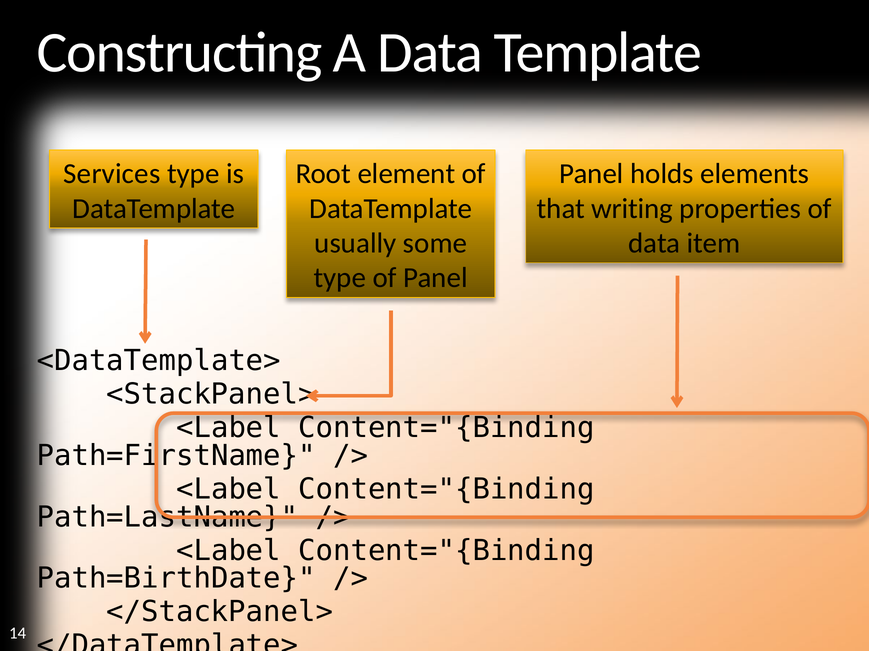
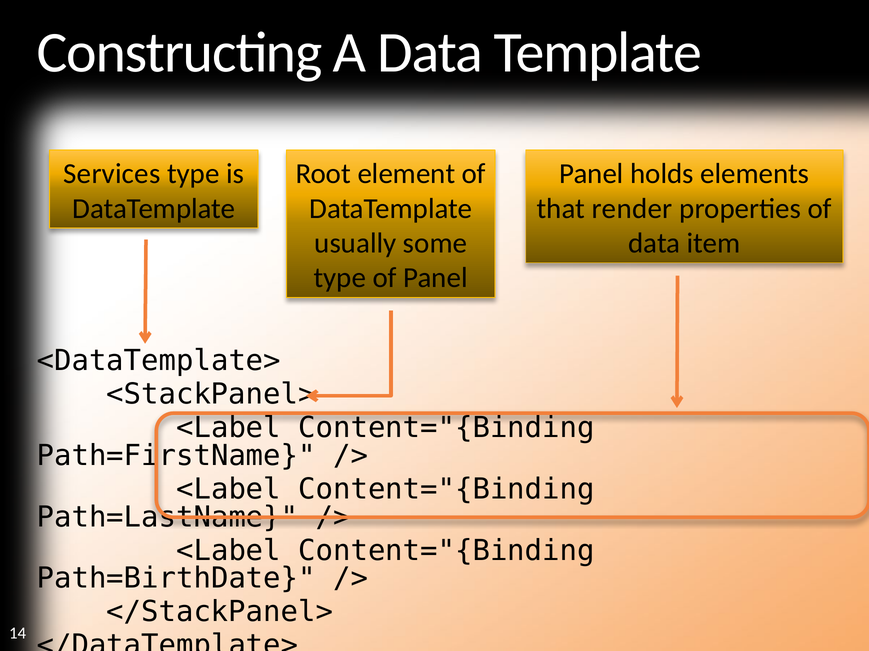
writing: writing -> render (632, 209)
